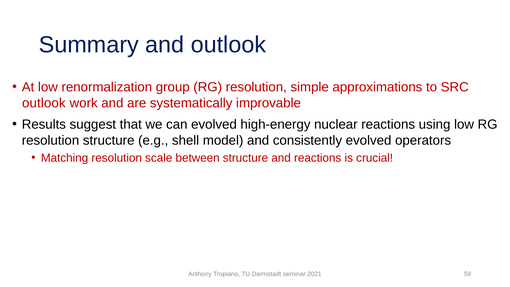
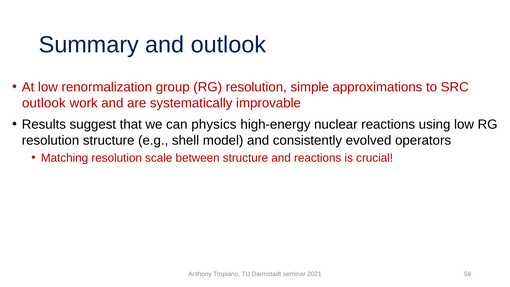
can evolved: evolved -> physics (214, 124)
